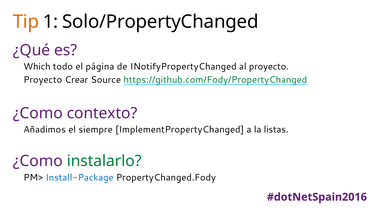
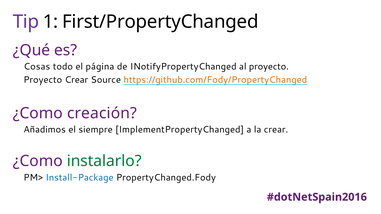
Tip colour: orange -> purple (26, 22)
Solo/PropertyChanged: Solo/PropertyChanged -> First/PropertyChanged (160, 22)
Which: Which -> Cosas (37, 67)
https://github.com/Fody/PropertyChanged colour: green -> orange (215, 80)
contexto: contexto -> creación (102, 113)
la listas: listas -> crear (276, 130)
